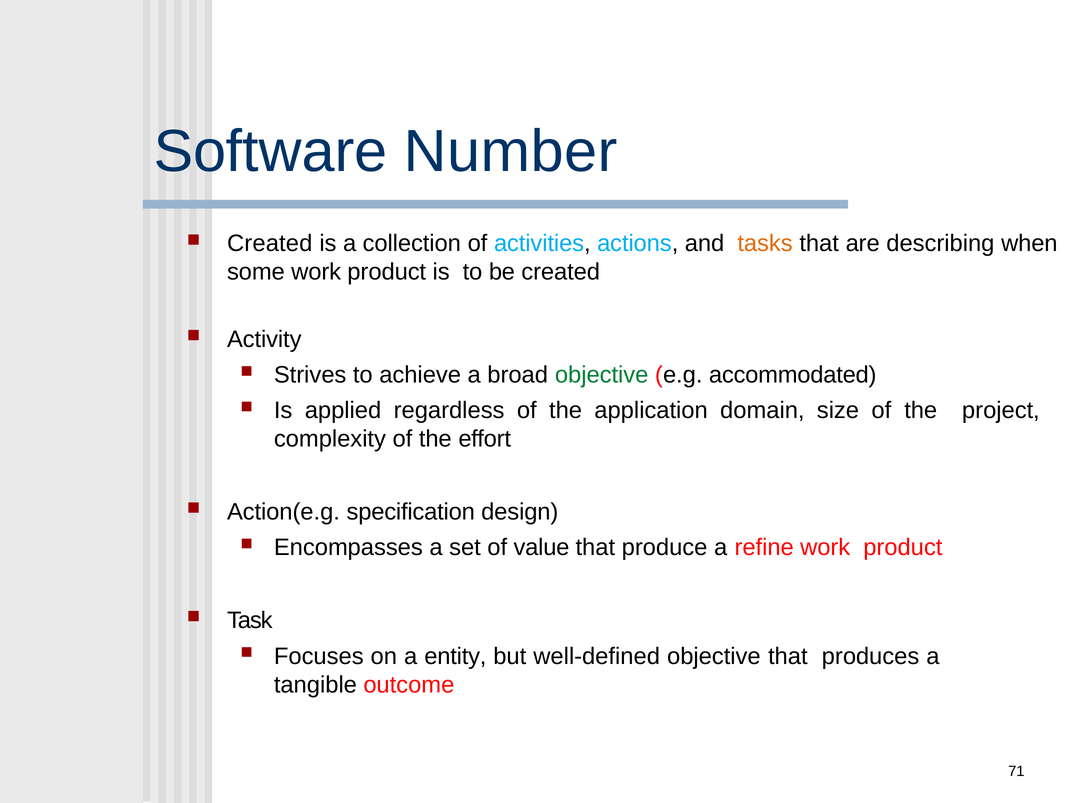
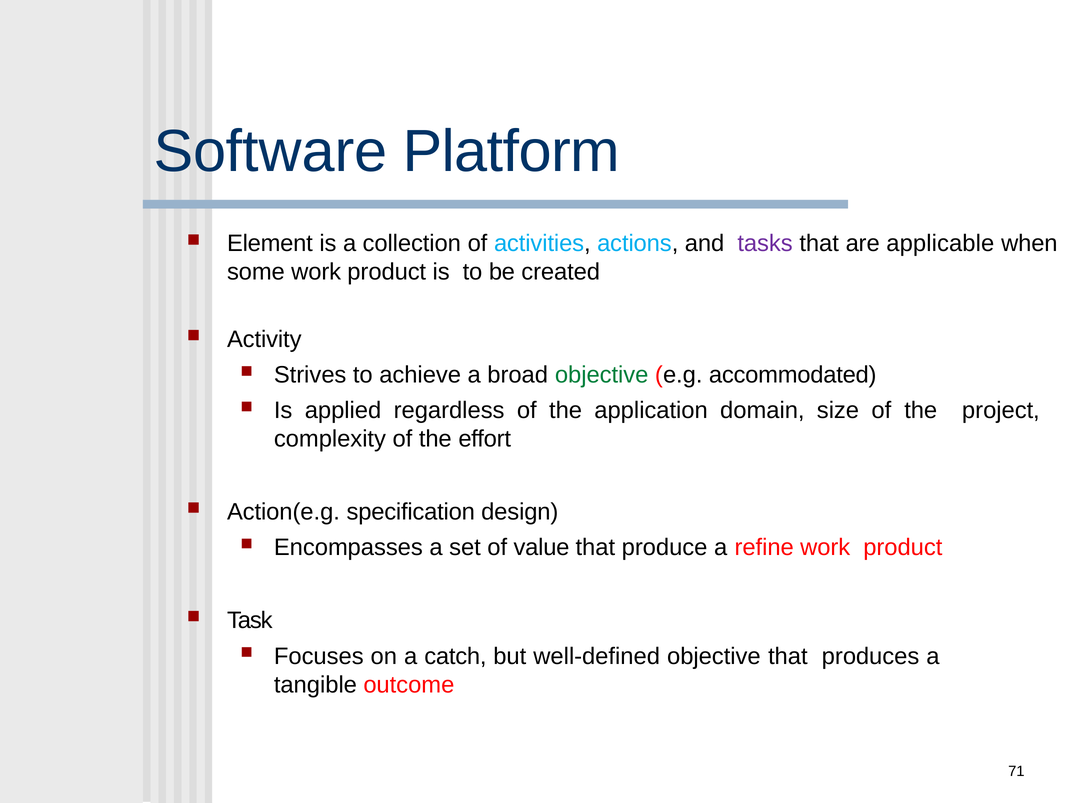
Number: Number -> Platform (511, 152)
Created: Created -> Element (270, 244)
tasks colour: orange -> purple (765, 244)
describing: describing -> applicable (940, 244)
entity: entity -> catch (455, 656)
